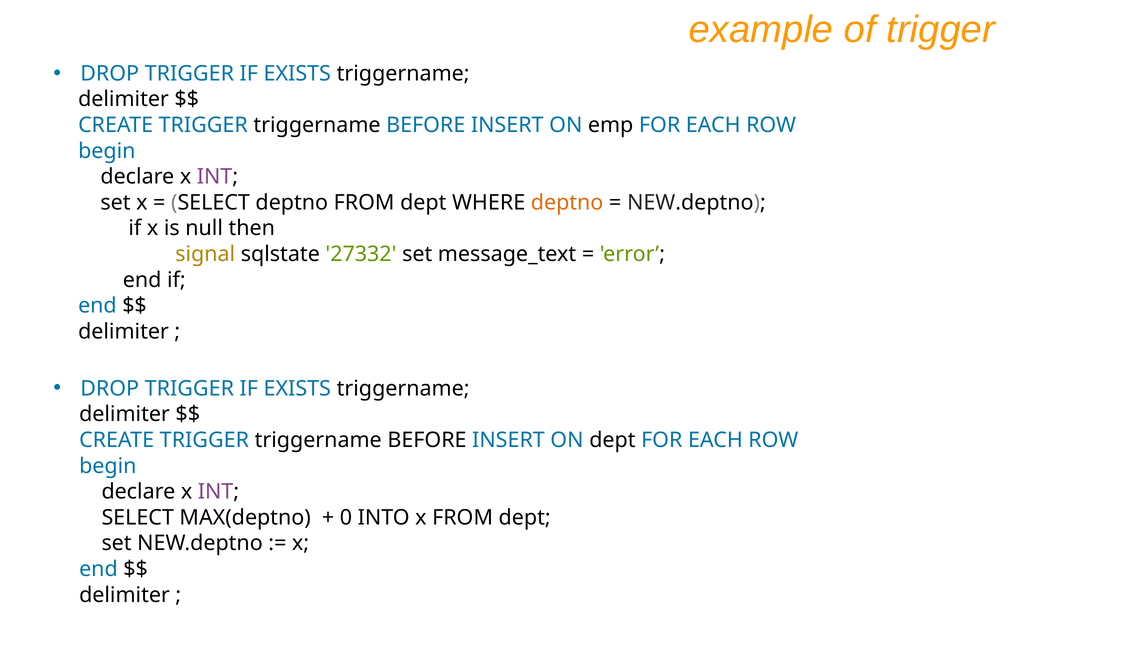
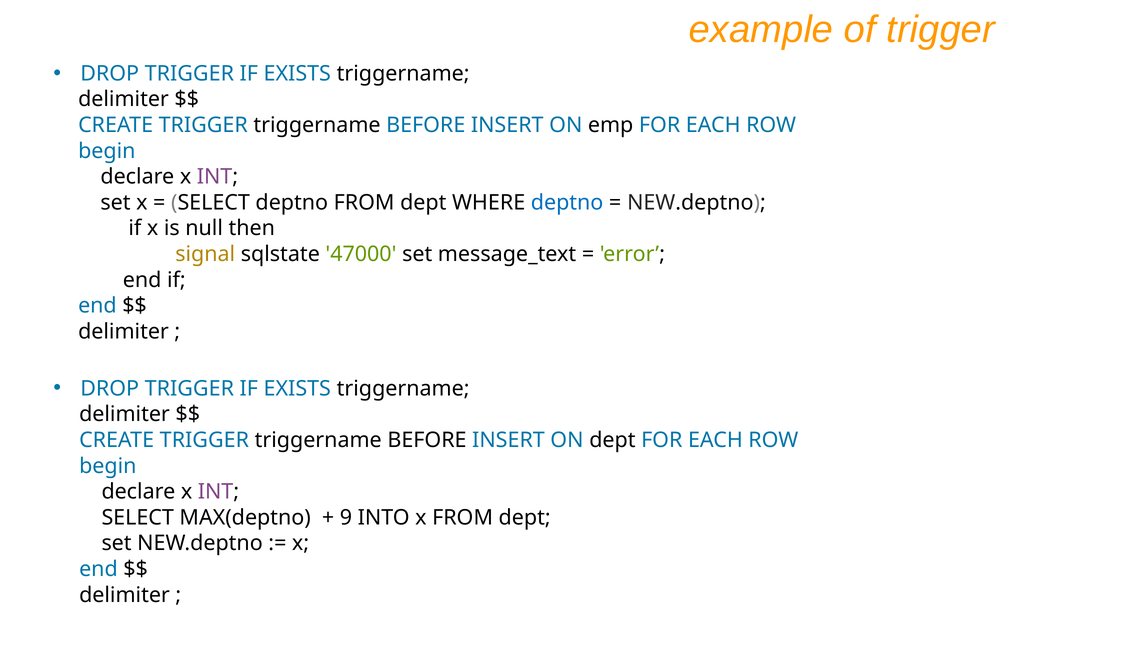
deptno colour: orange -> blue (567, 203)
27332: 27332 -> 47000 (361, 254)
0: 0 -> 9 (346, 518)
